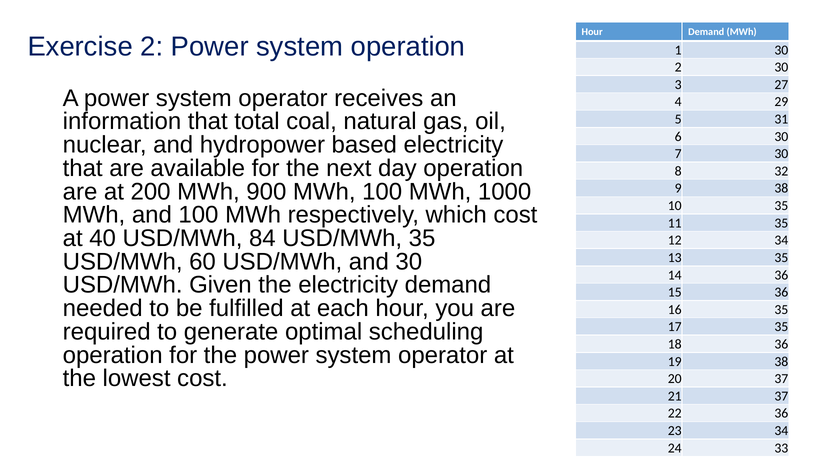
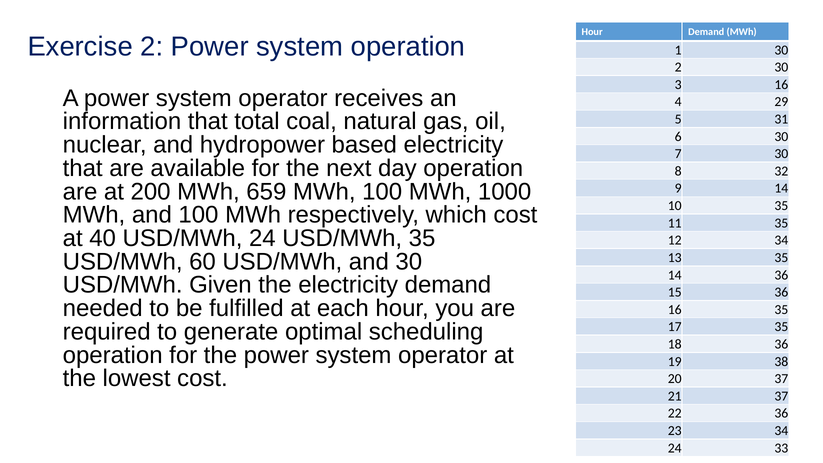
3 27: 27 -> 16 (781, 85)
900: 900 -> 659 (266, 192)
9 38: 38 -> 14 (781, 188)
USD/MWh 84: 84 -> 24 (262, 238)
